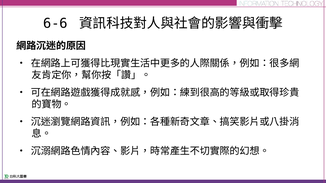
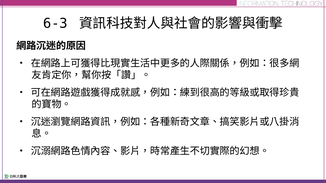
6-6: 6-6 -> 6-3 (55, 24)
